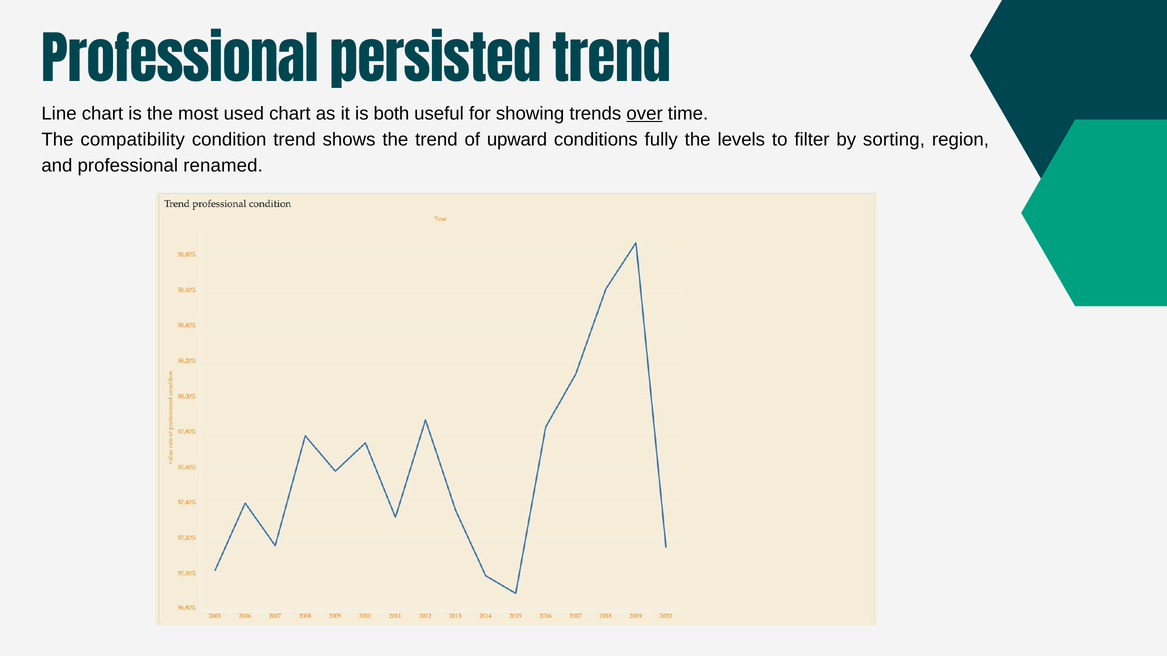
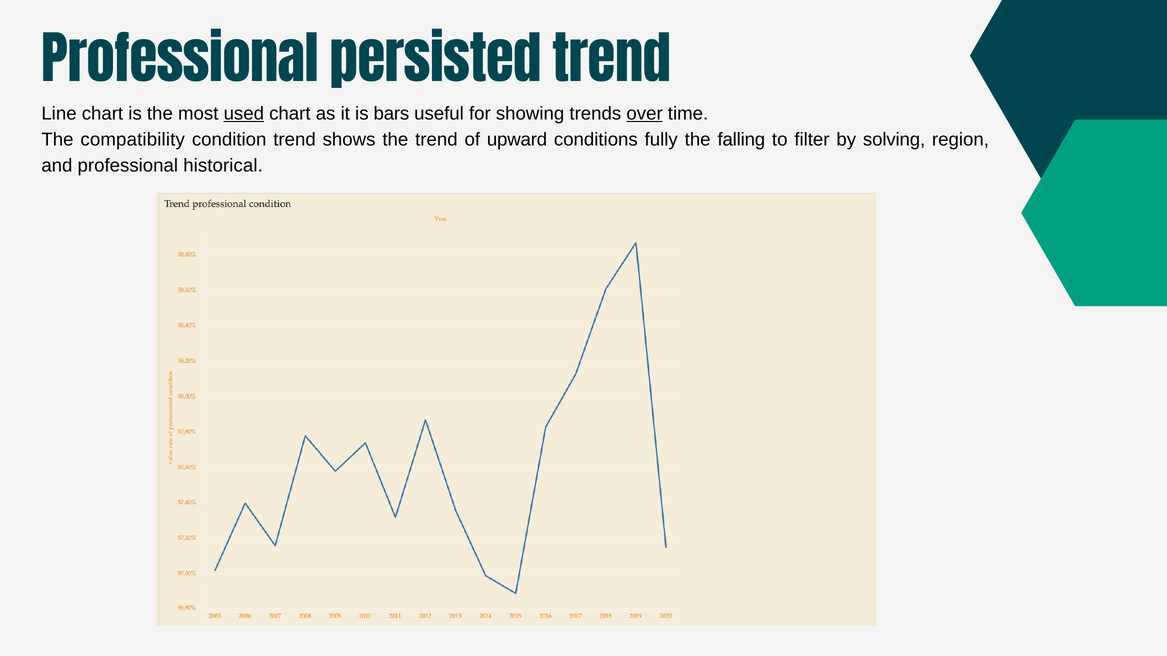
used underline: none -> present (244, 114)
both: both -> bars (391, 114)
levels: levels -> falling (741, 140)
sorting: sorting -> solving (894, 140)
renamed: renamed -> historical (223, 166)
